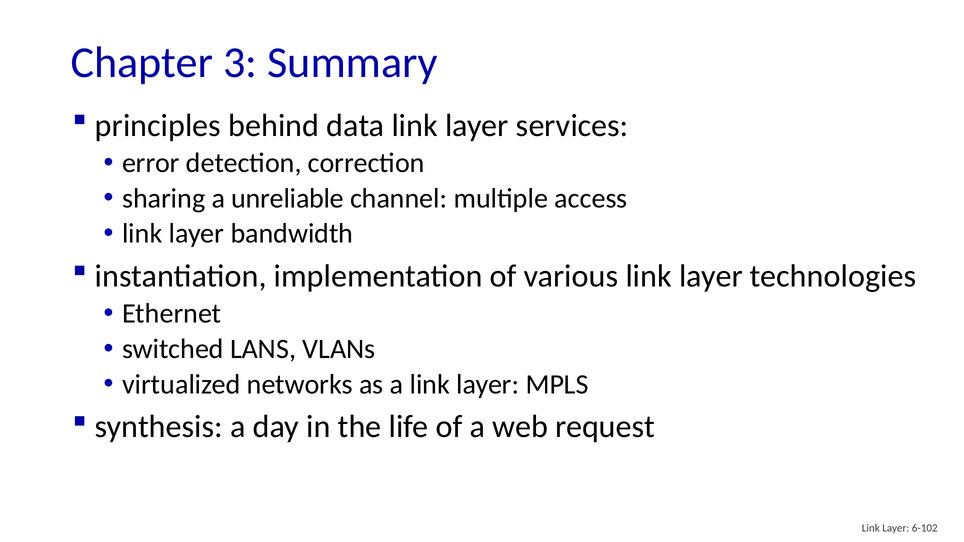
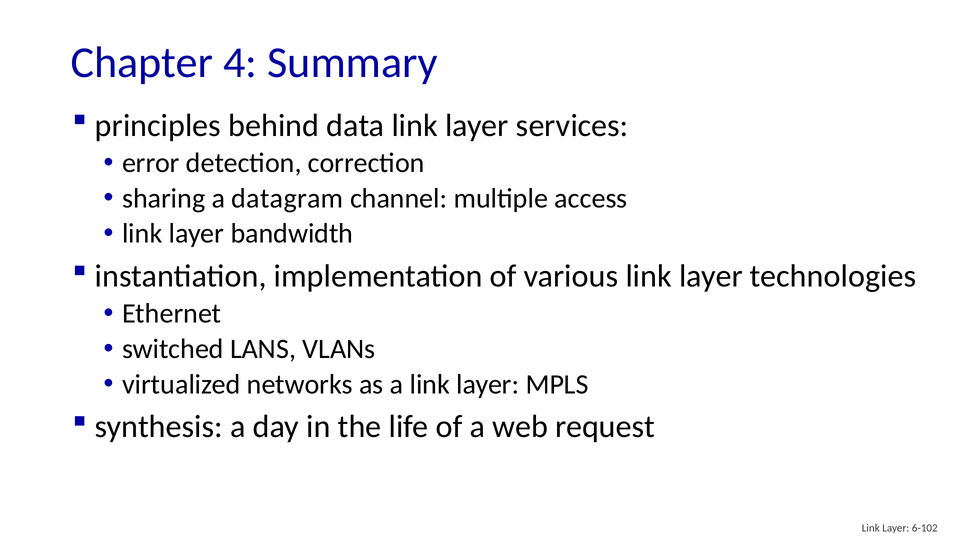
3: 3 -> 4 (240, 63)
unreliable: unreliable -> datagram (287, 198)
